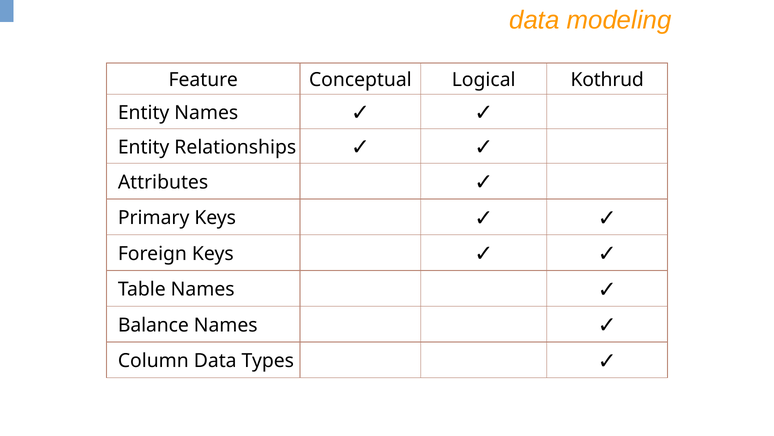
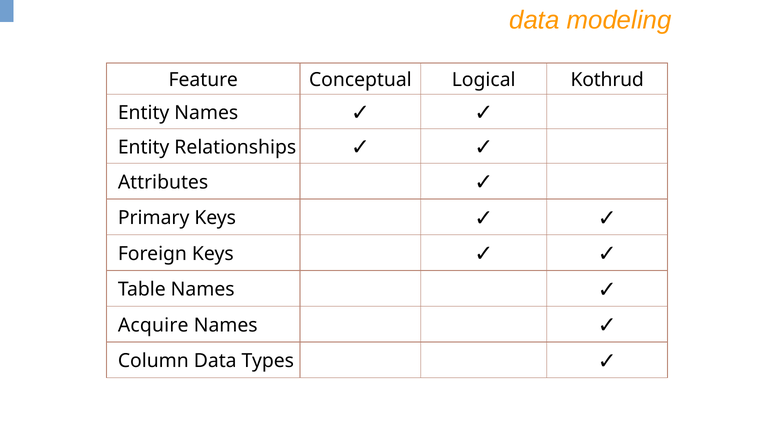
Balance: Balance -> Acquire (153, 325)
